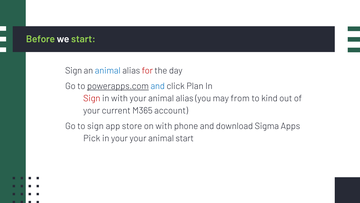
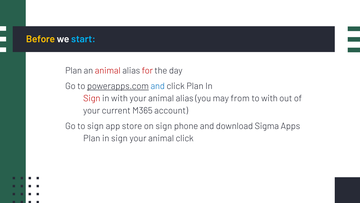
Before colour: light green -> yellow (40, 39)
start colour: light green -> light blue (83, 39)
Sign: Sign -> Plan (74, 71)
animal colour: blue -> red (108, 71)
to kind: kind -> with (269, 98)
on with: with -> sign (164, 126)
Pick: Pick -> Plan (92, 138)
in your: your -> sign (119, 138)
animal start: start -> click (185, 138)
